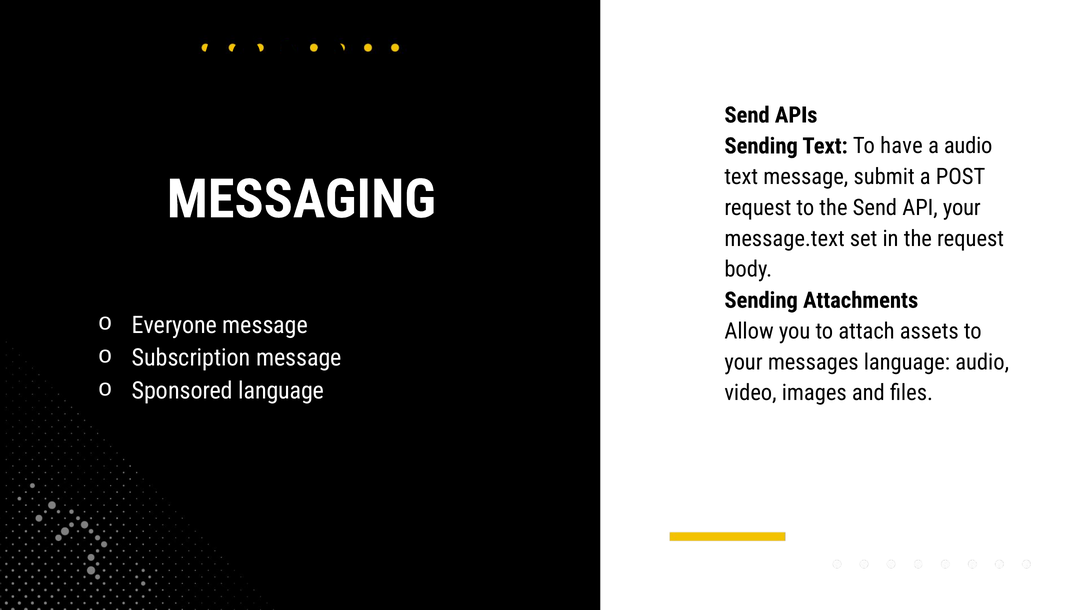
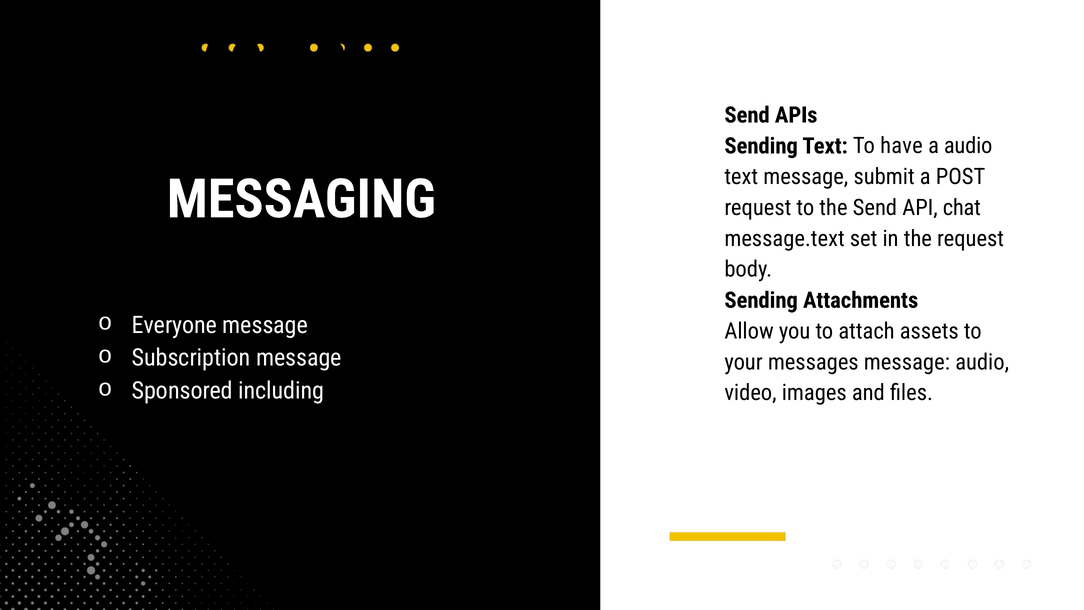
API your: your -> chat (962, 208)
messages language: language -> message (907, 362)
Sponsored language: language -> including (281, 391)
